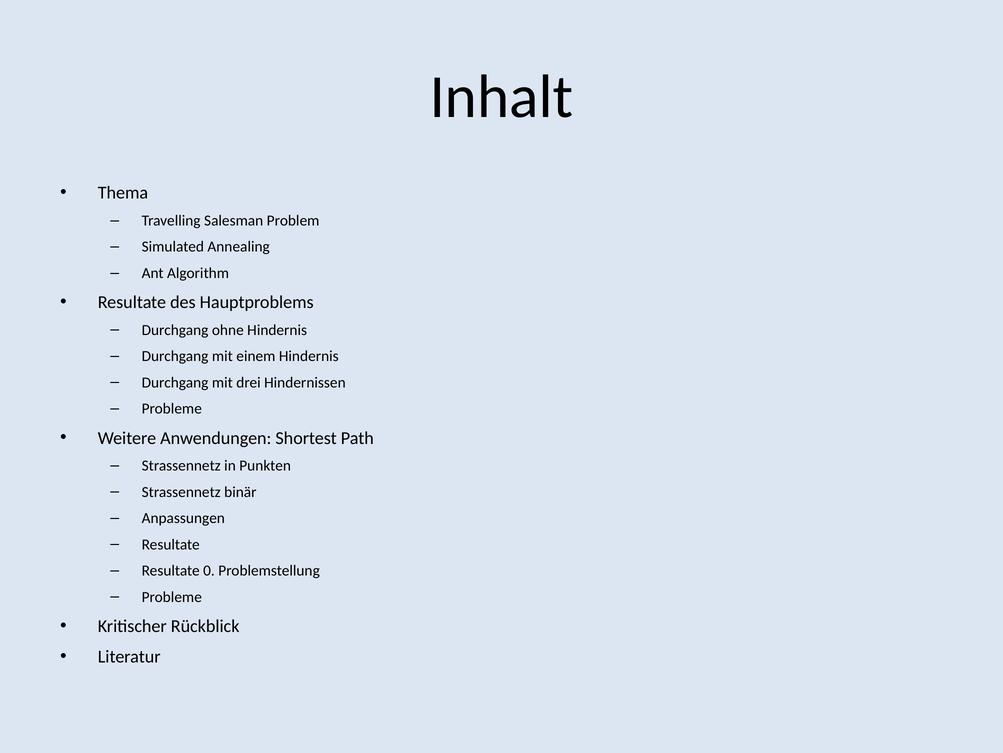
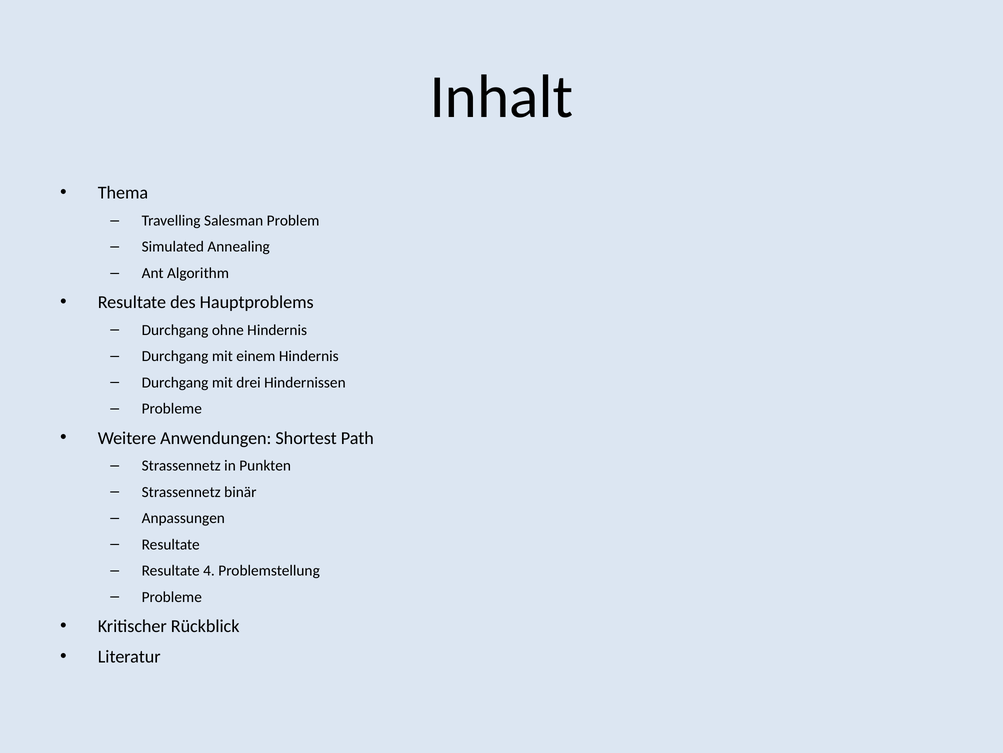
0: 0 -> 4 (209, 570)
